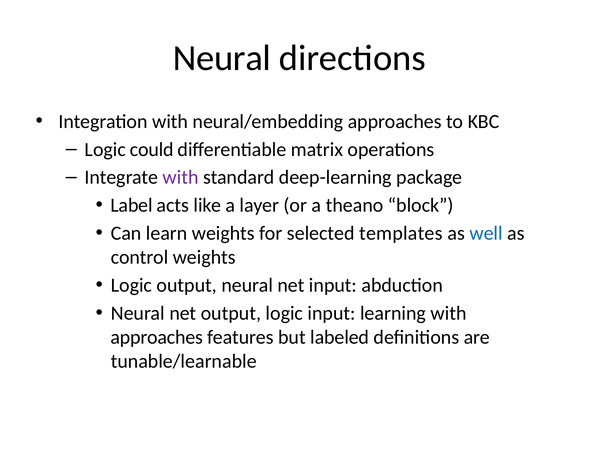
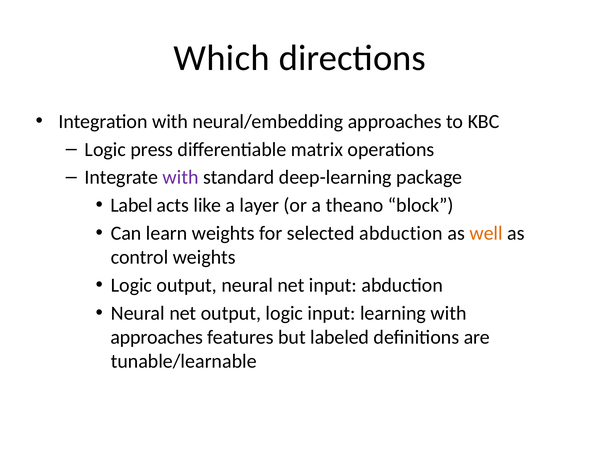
Neural: Neural -> Which (222, 58)
could: could -> press (152, 149)
selected templates: templates -> abduction (401, 233)
well colour: blue -> orange (486, 233)
